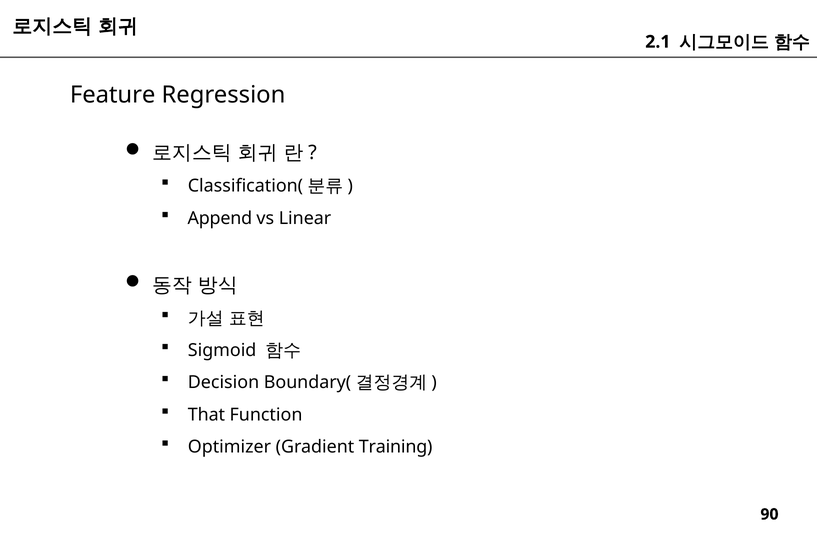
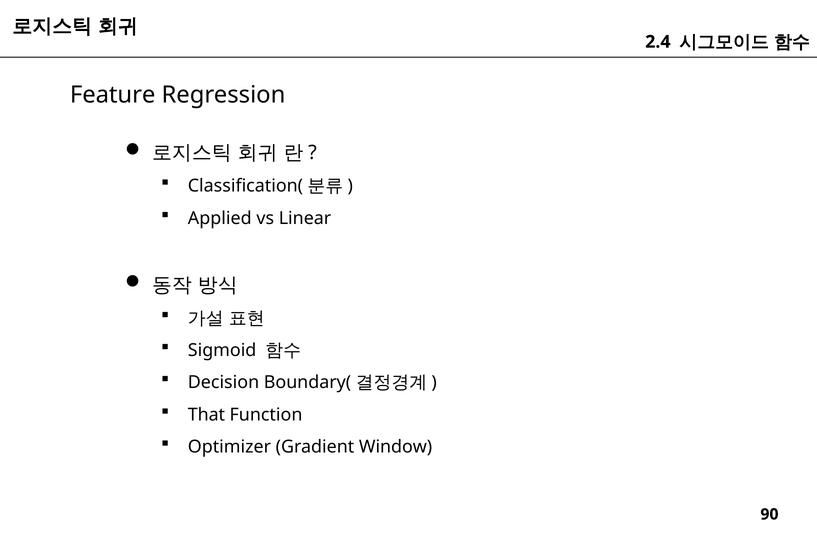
2.1: 2.1 -> 2.4 (658, 42)
Append: Append -> Applied (220, 218)
Training: Training -> Window (396, 447)
